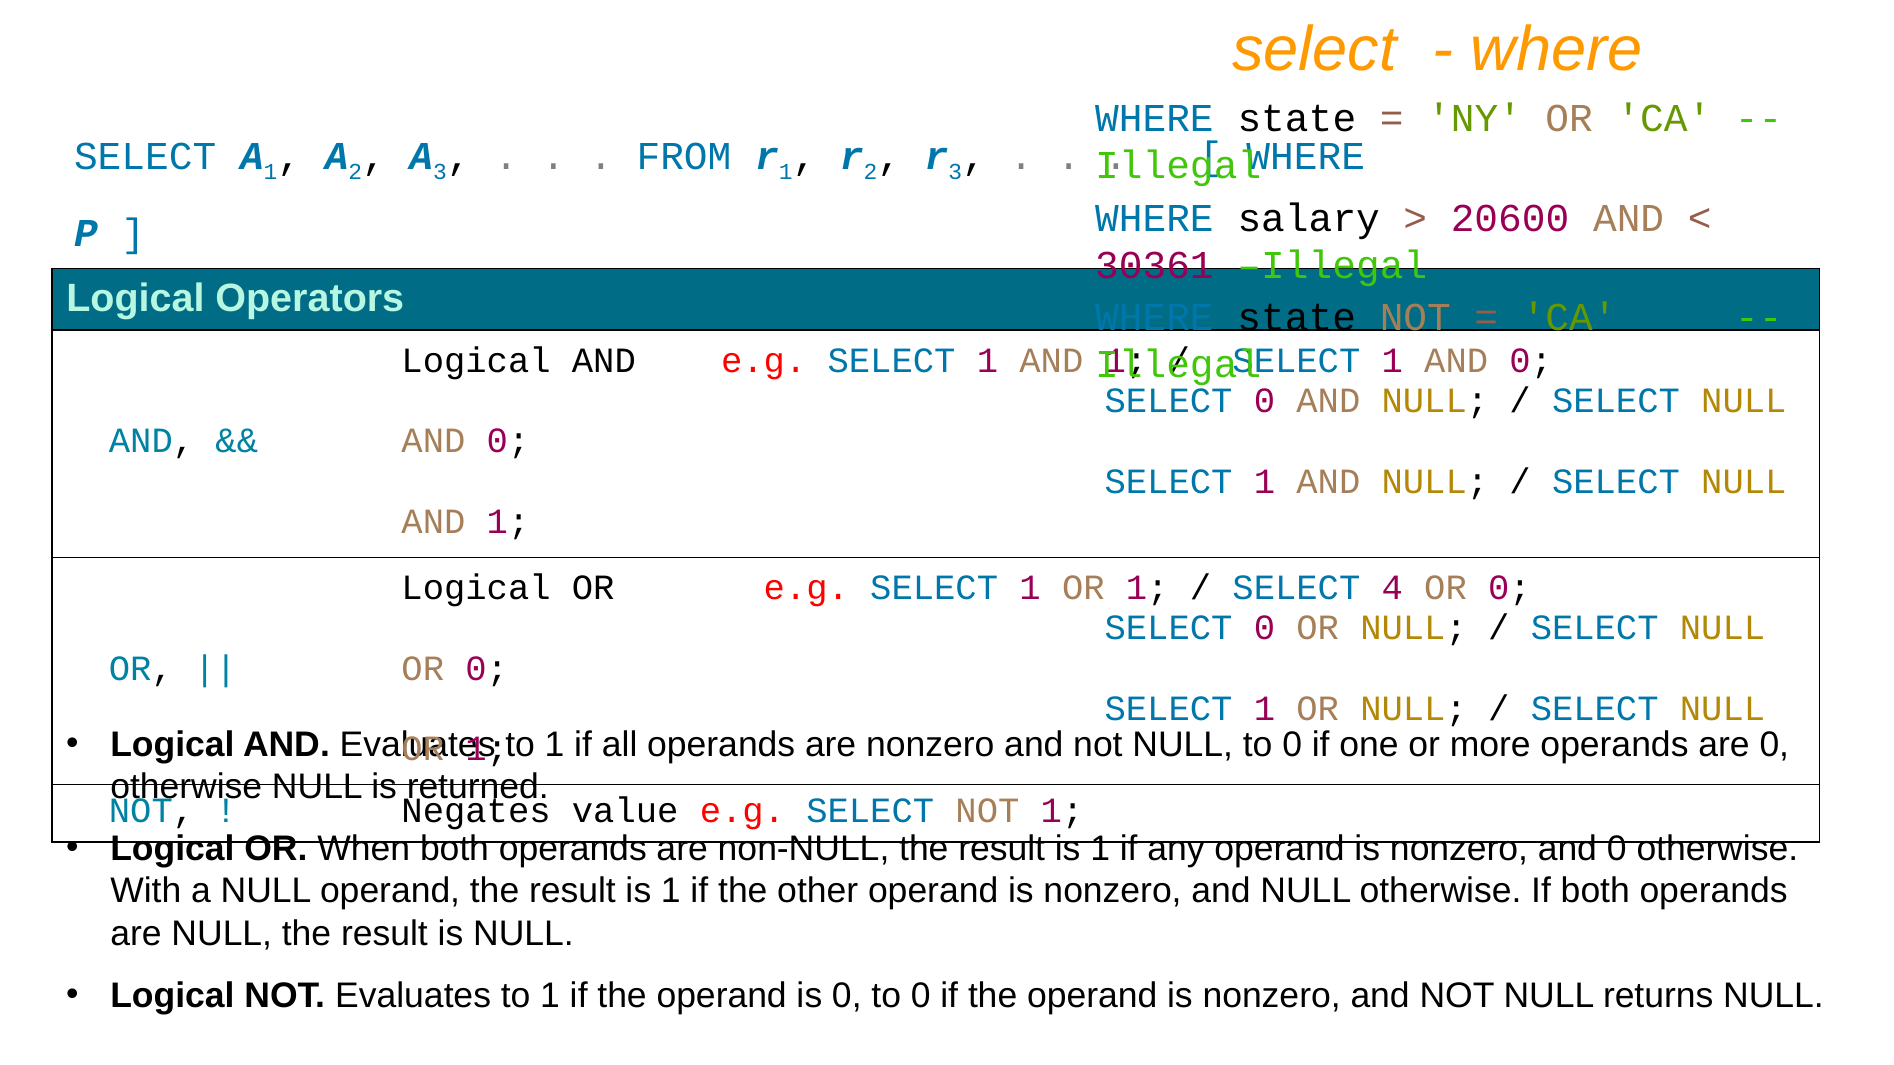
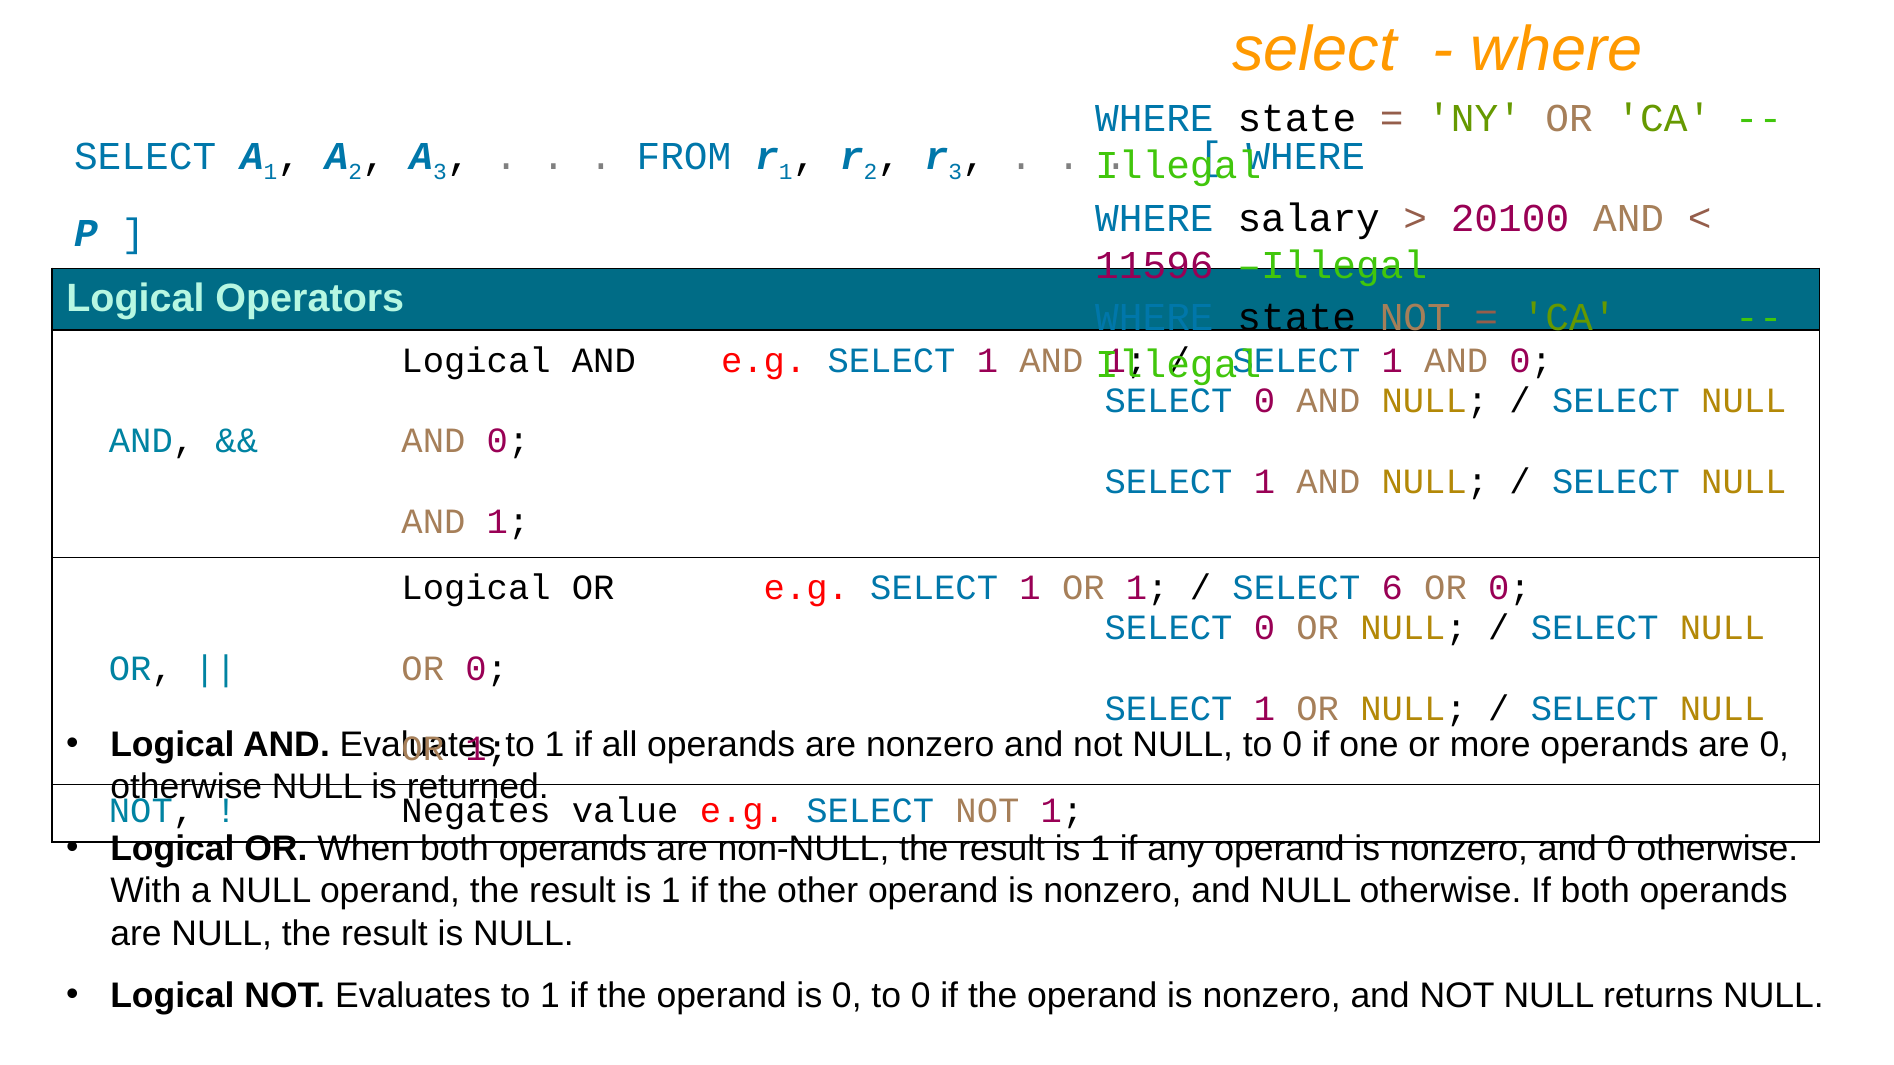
20600: 20600 -> 20100 (1510, 218)
30361: 30361 -> 11596 (1154, 265)
4: 4 -> 6 (1392, 588)
